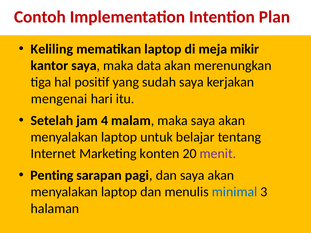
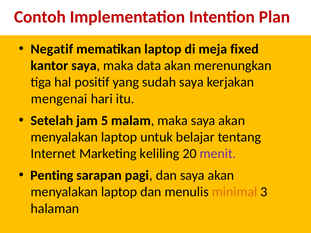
Keliling: Keliling -> Negatif (52, 49)
mikir: mikir -> fixed (245, 49)
4: 4 -> 5 (105, 121)
konten: konten -> keliling (160, 154)
minimal colour: blue -> orange (235, 192)
